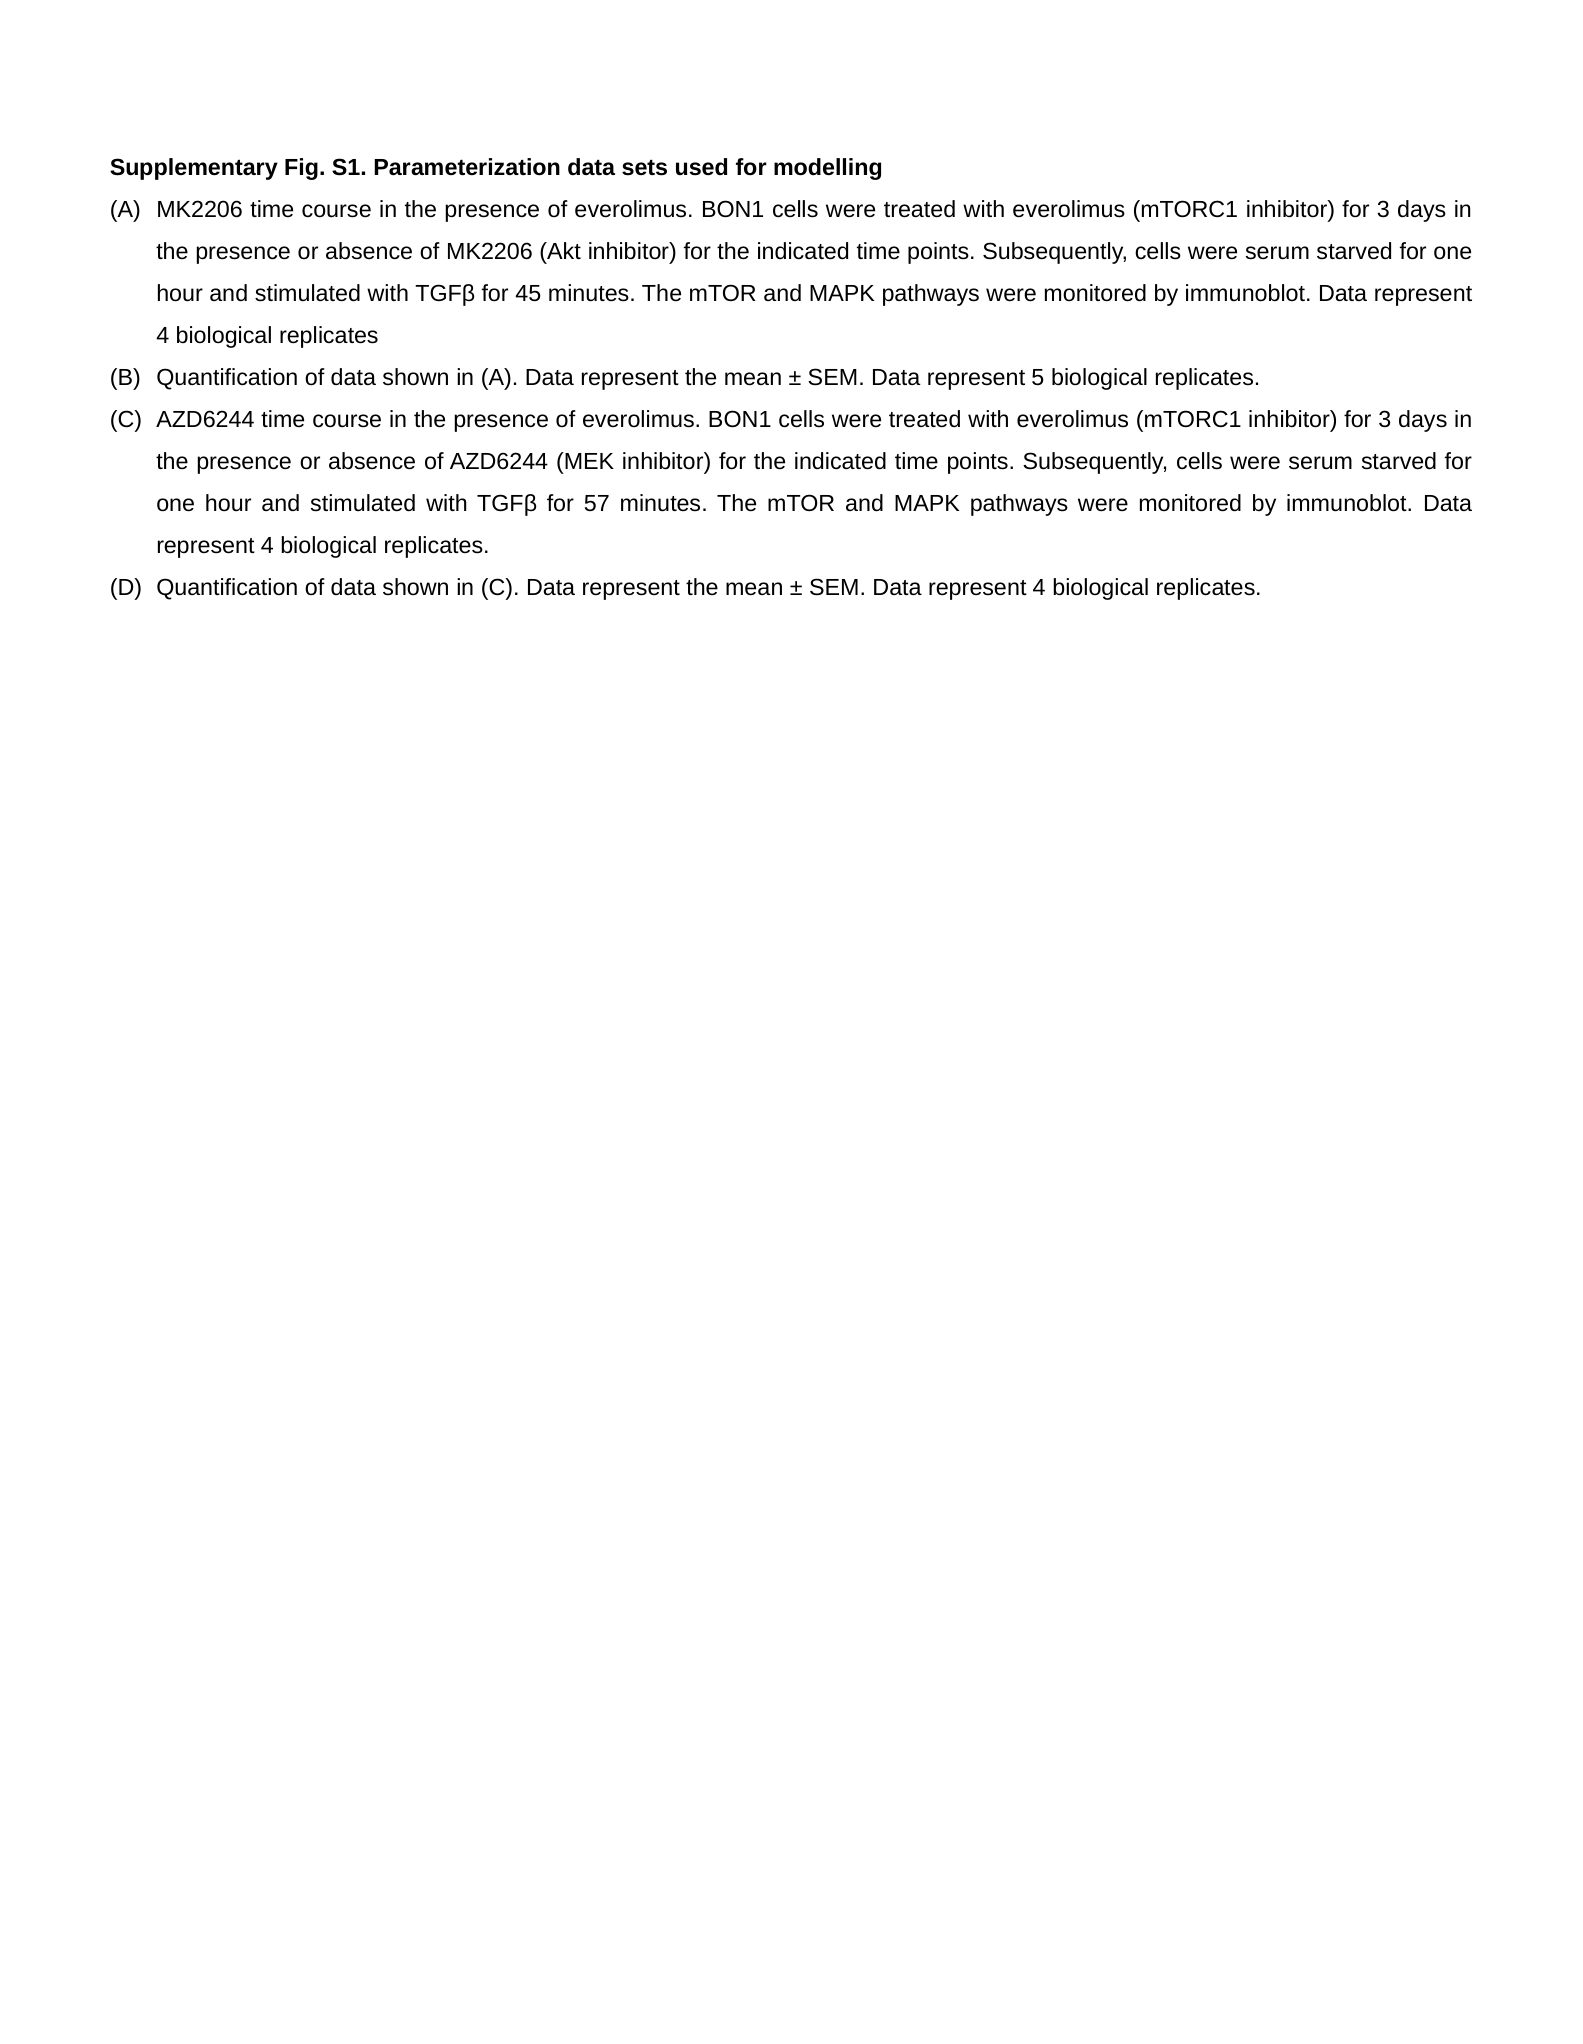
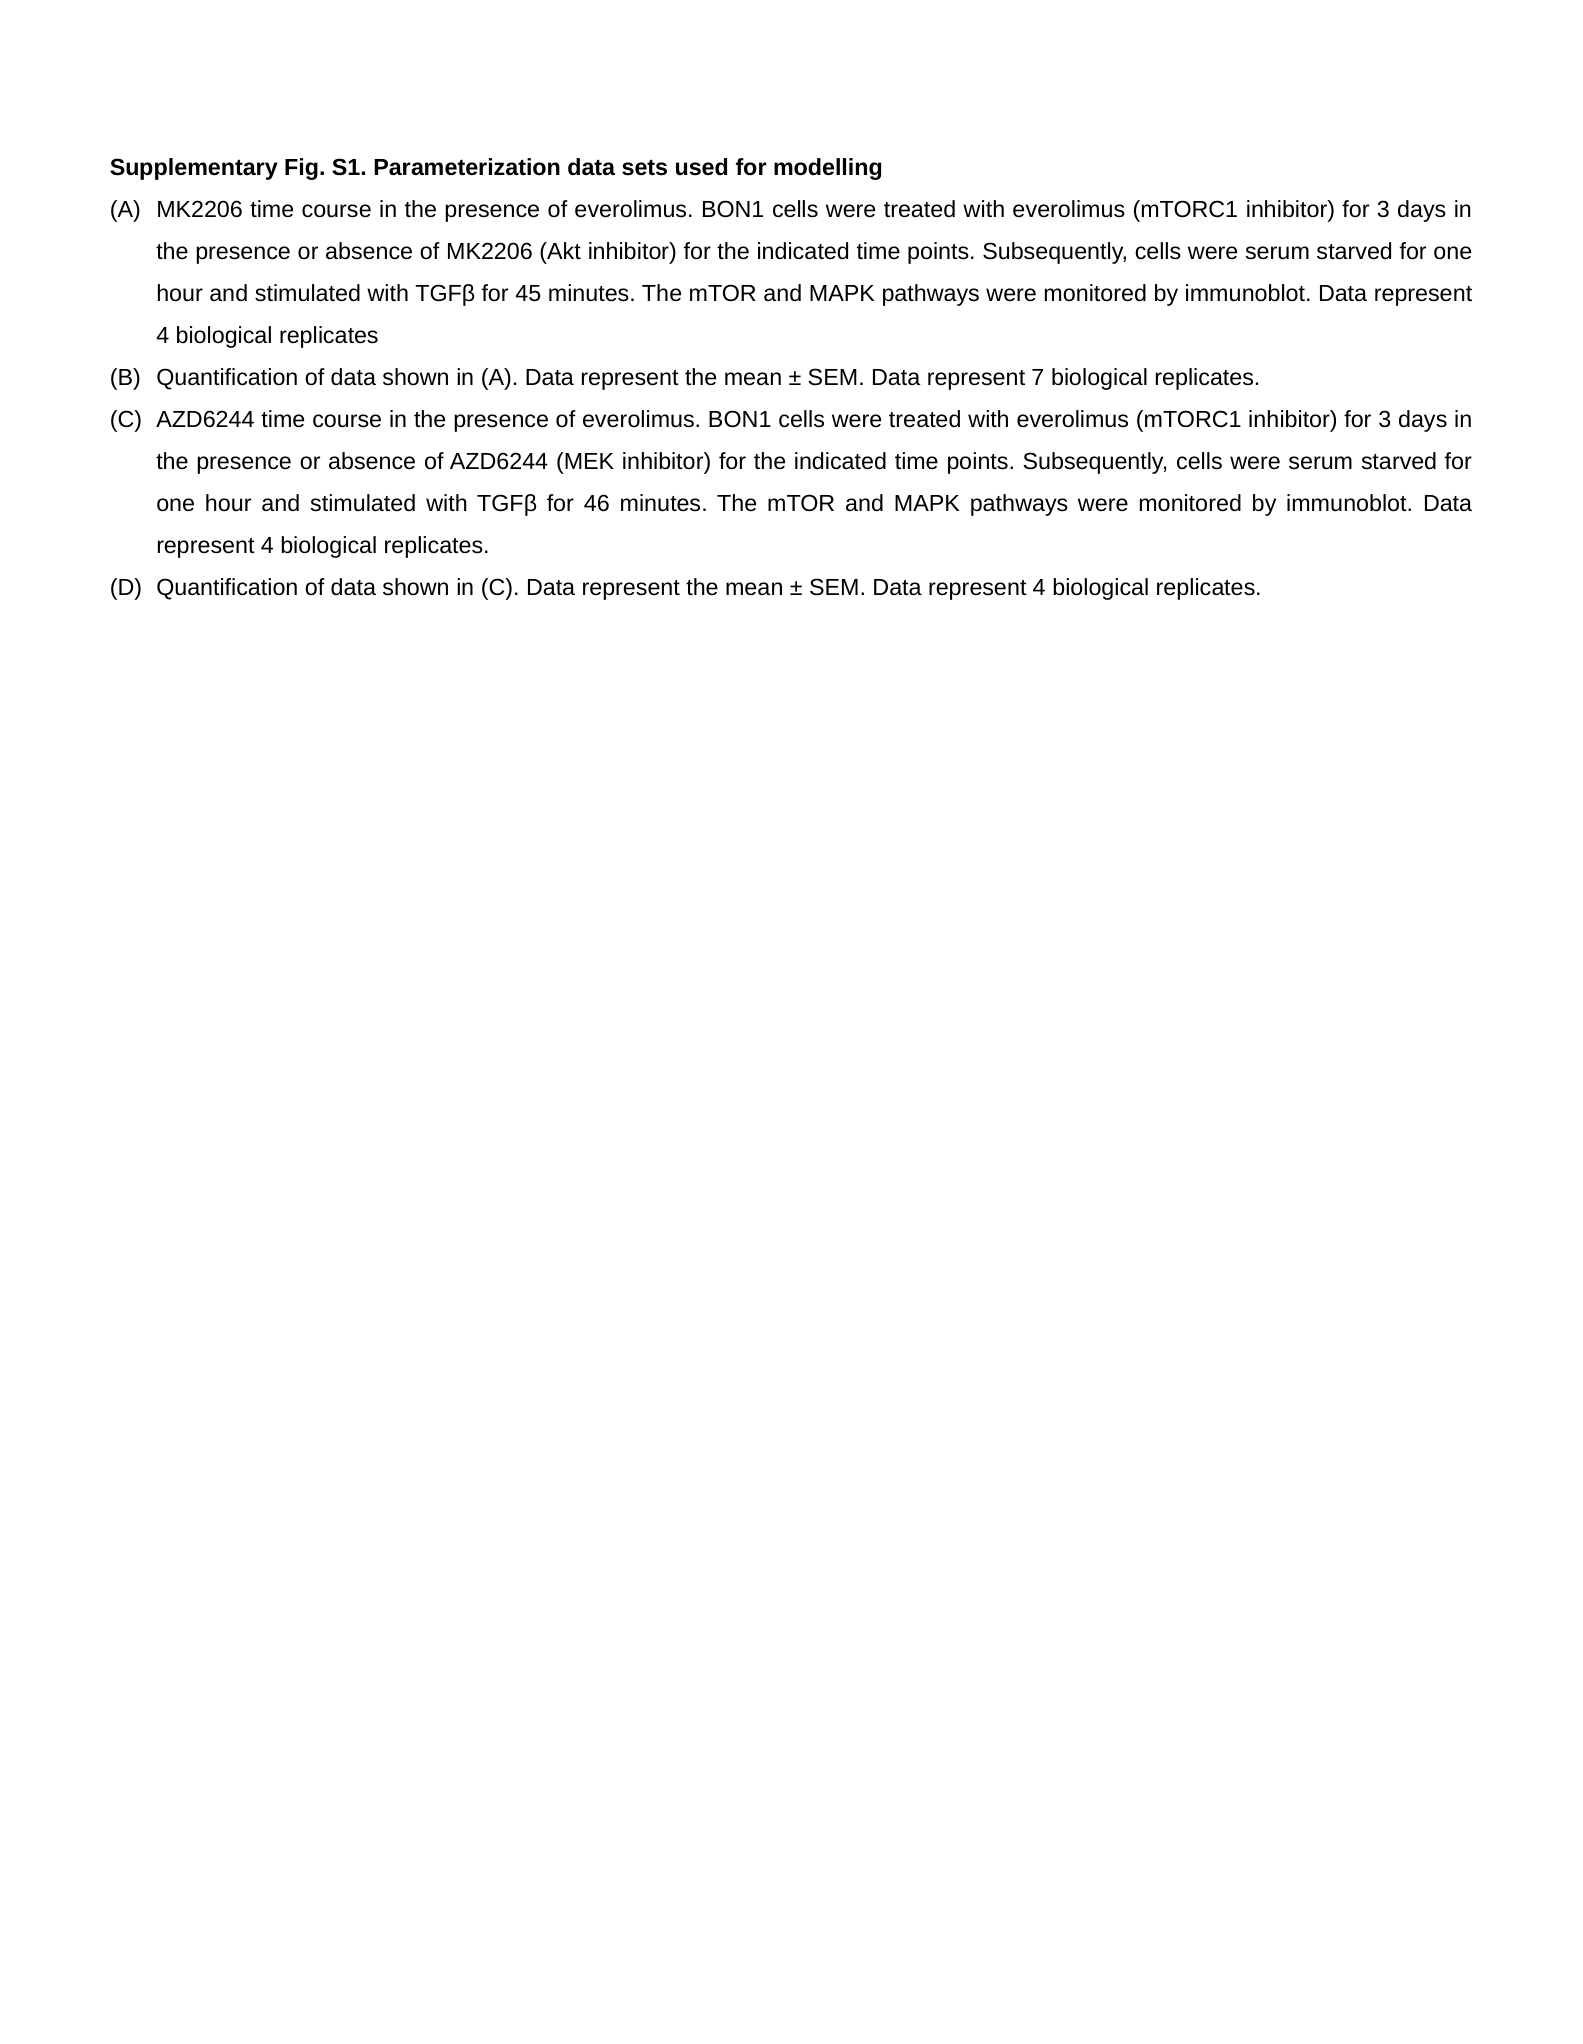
5: 5 -> 7 (1038, 378)
57: 57 -> 46 (597, 504)
